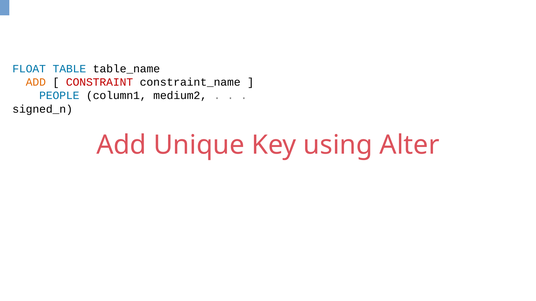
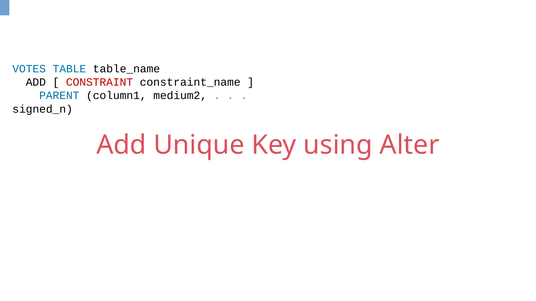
FLOAT: FLOAT -> VOTES (29, 69)
ADD colour: orange -> black (36, 82)
PEOPLE: PEOPLE -> PARENT (59, 96)
